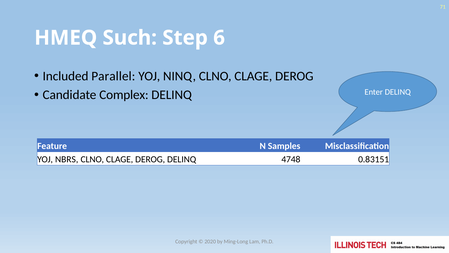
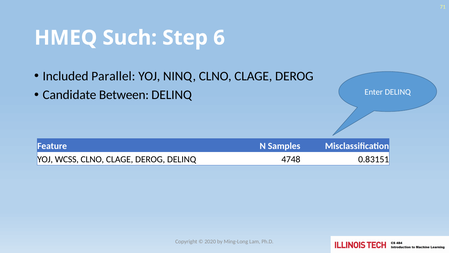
Complex: Complex -> Between (124, 95)
NBRS: NBRS -> WCSS (67, 159)
